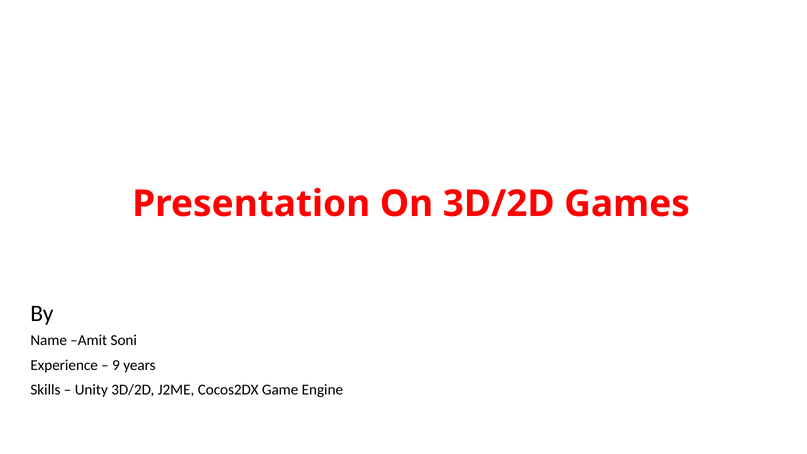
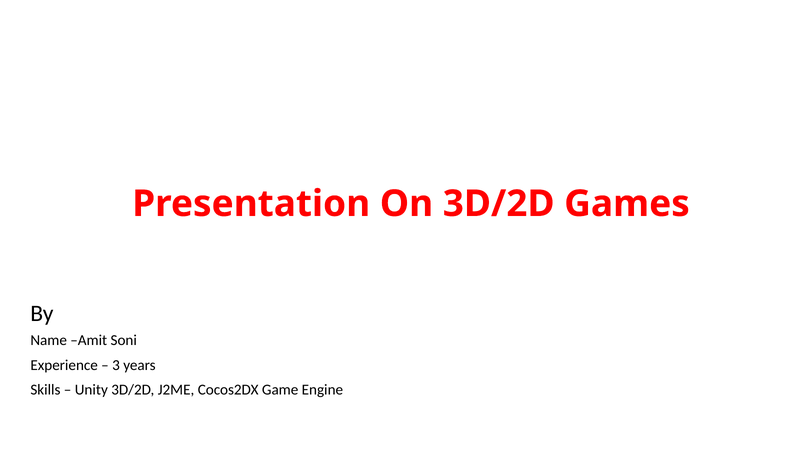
9: 9 -> 3 (116, 365)
